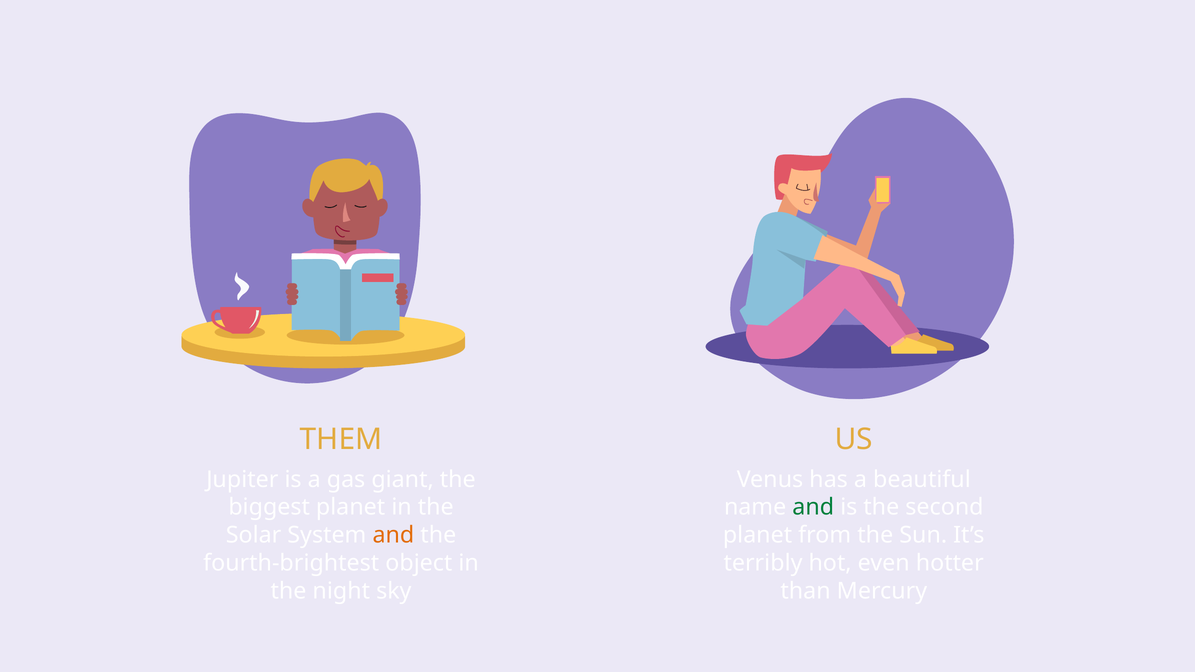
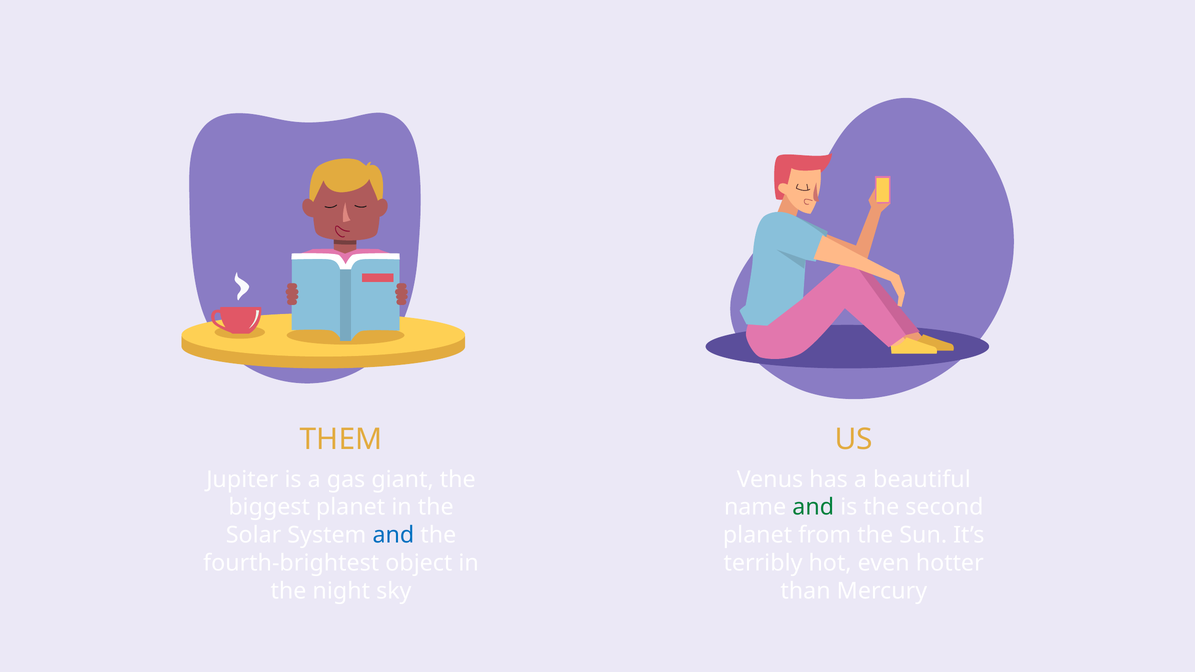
and colour: orange -> blue (393, 535)
